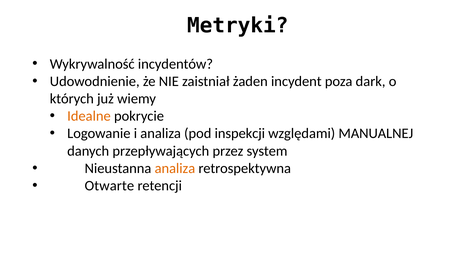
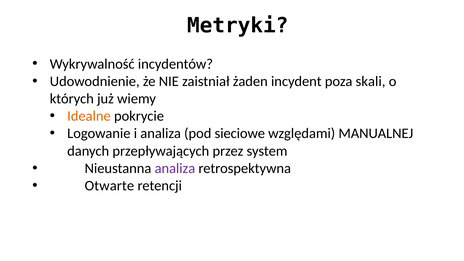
dark: dark -> skali (371, 81)
inspekcji: inspekcji -> sieciowe (240, 134)
analiza colour: orange -> purple (175, 168)
